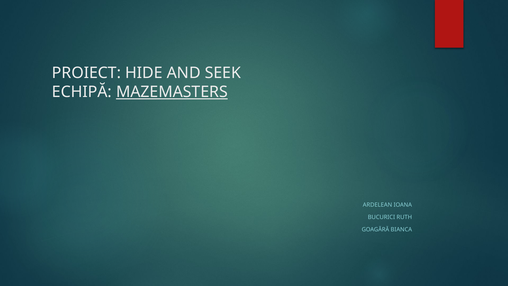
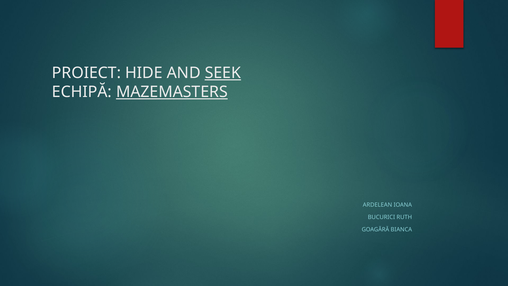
SEEK underline: none -> present (223, 73)
